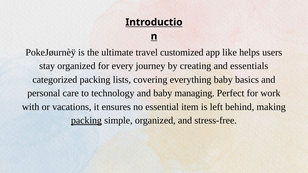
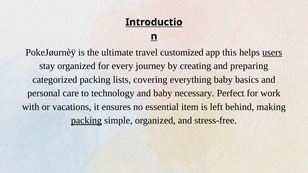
like: like -> this (229, 52)
users underline: none -> present (272, 52)
essentials: essentials -> preparing (249, 66)
managing: managing -> necessary (195, 93)
